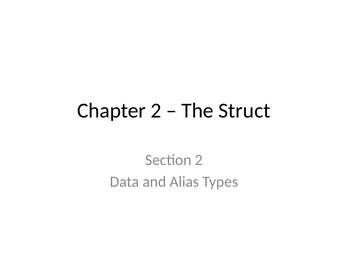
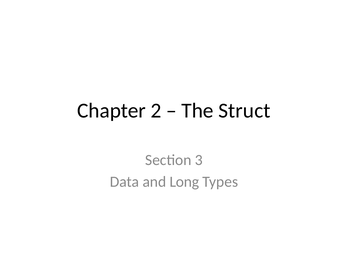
Section 2: 2 -> 3 (199, 160)
Alias: Alias -> Long (184, 182)
